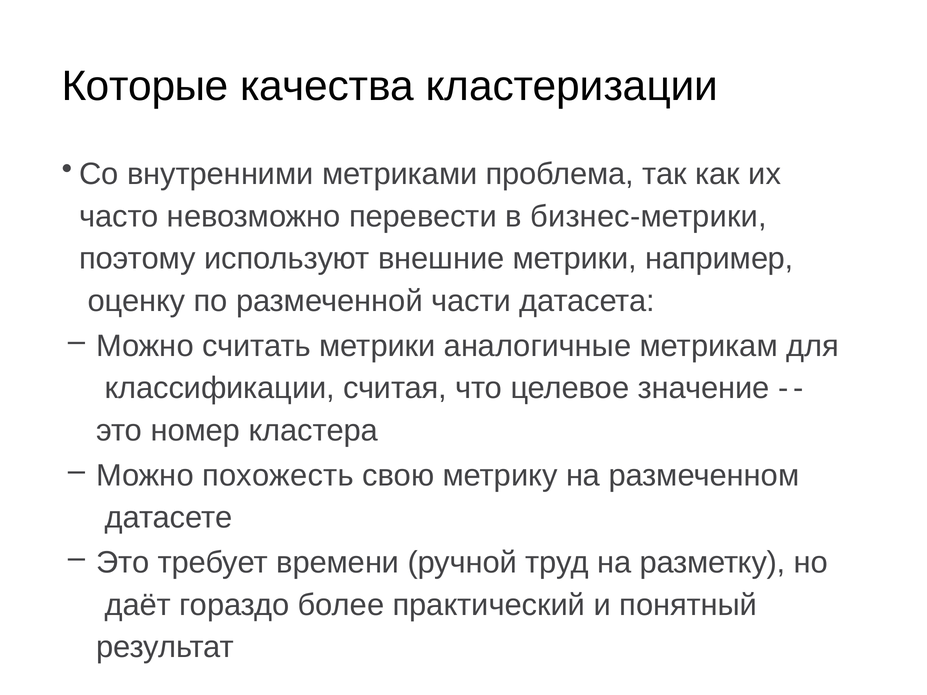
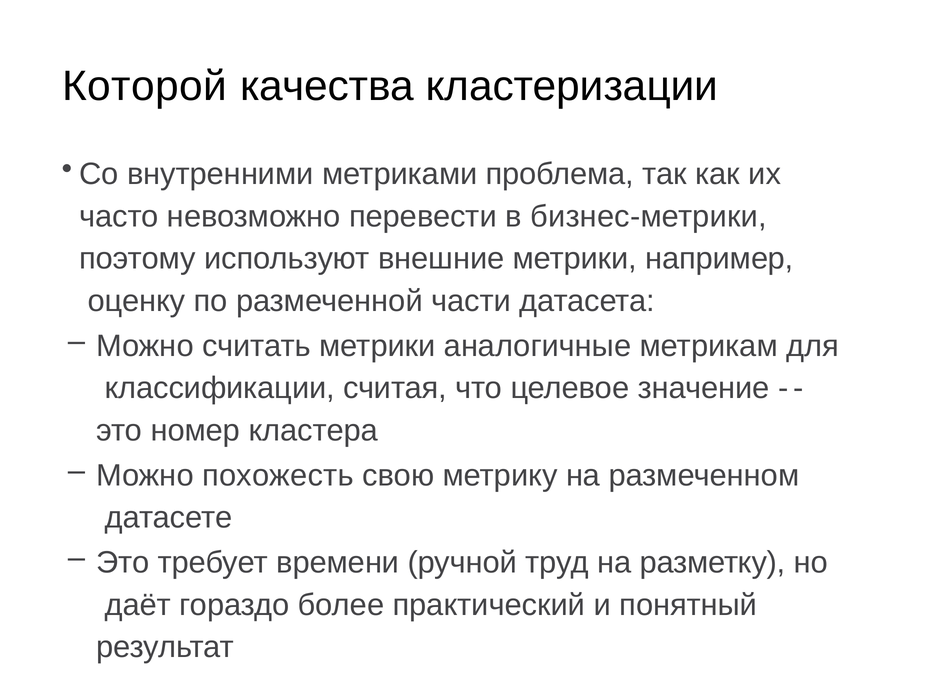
Которые: Которые -> Которой (145, 86)
